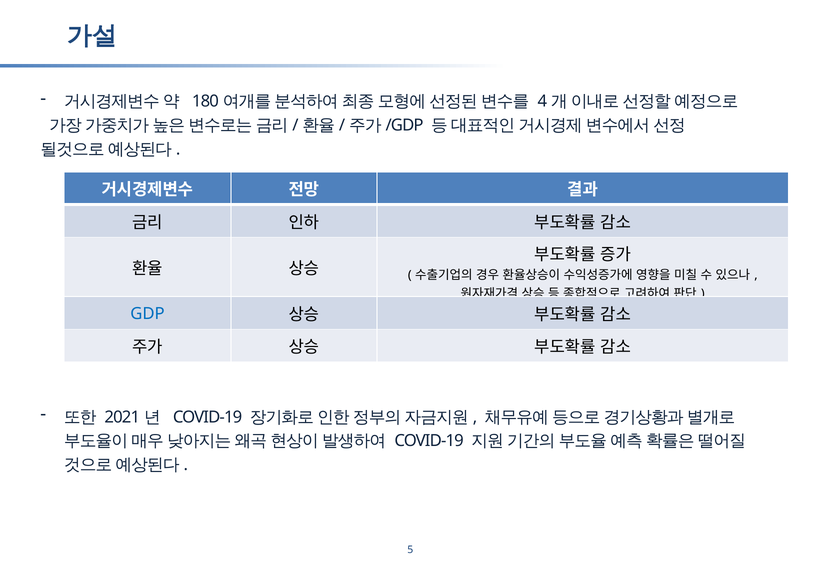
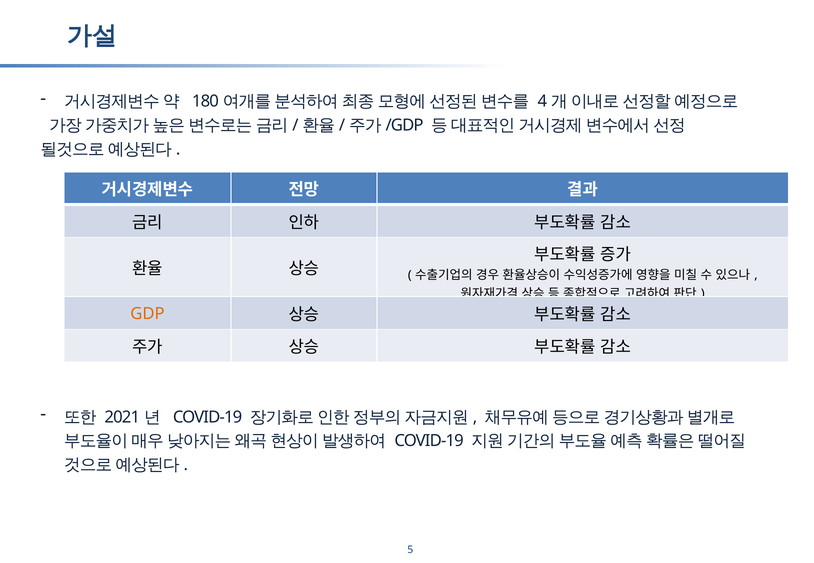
GDP colour: blue -> orange (147, 314)
